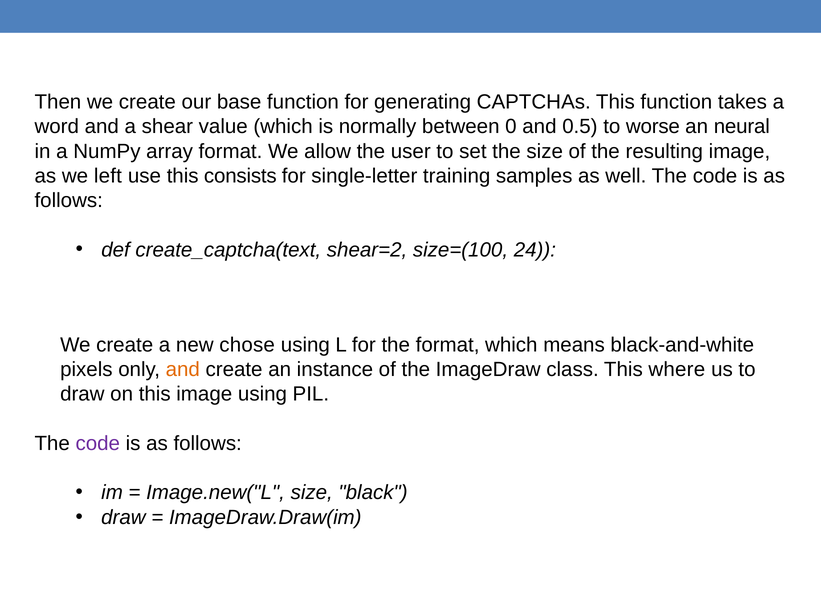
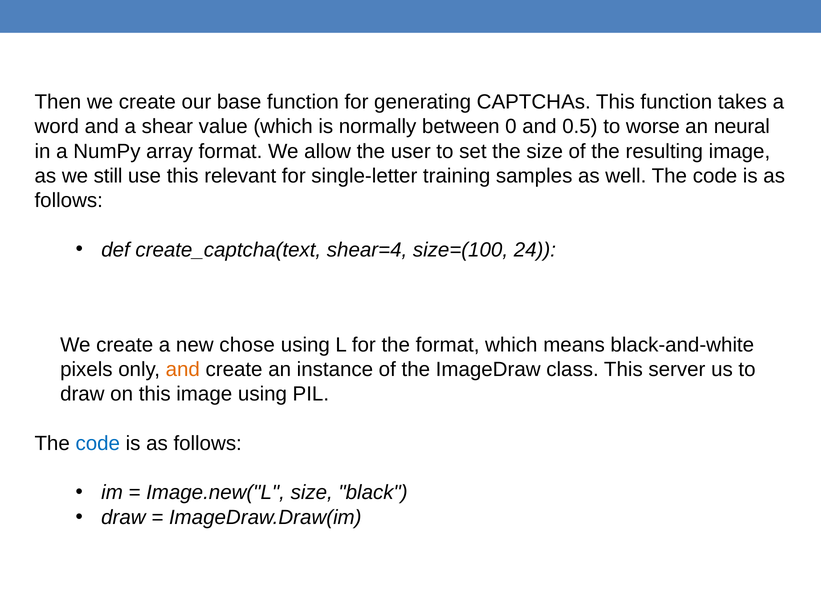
left: left -> still (108, 176)
consists: consists -> relevant (240, 176)
shear=2: shear=2 -> shear=4 (367, 250)
where: where -> server (677, 369)
code colour: purple -> blue (98, 443)
